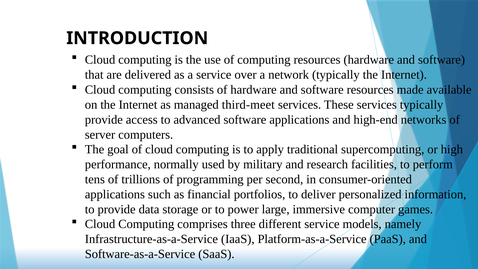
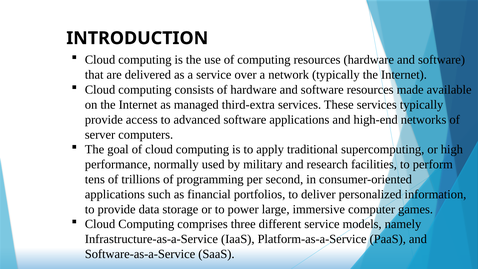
third-meet: third-meet -> third-extra (248, 105)
